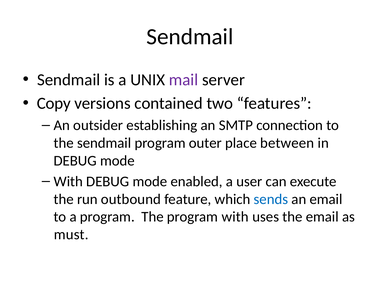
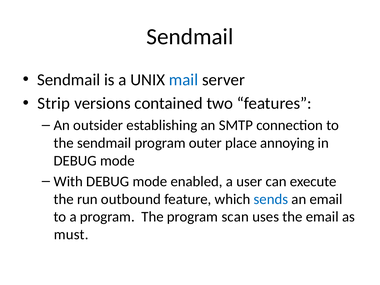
mail colour: purple -> blue (184, 80)
Copy: Copy -> Strip (54, 103)
between: between -> annoying (287, 143)
program with: with -> scan (235, 217)
